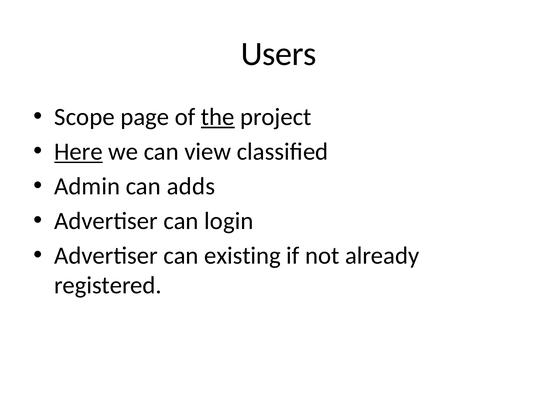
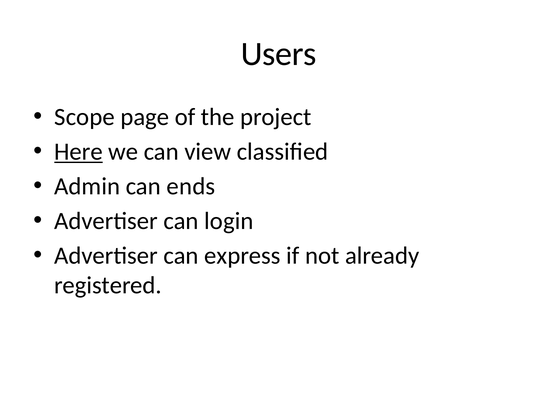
the underline: present -> none (218, 117)
adds: adds -> ends (191, 186)
existing: existing -> express (242, 256)
